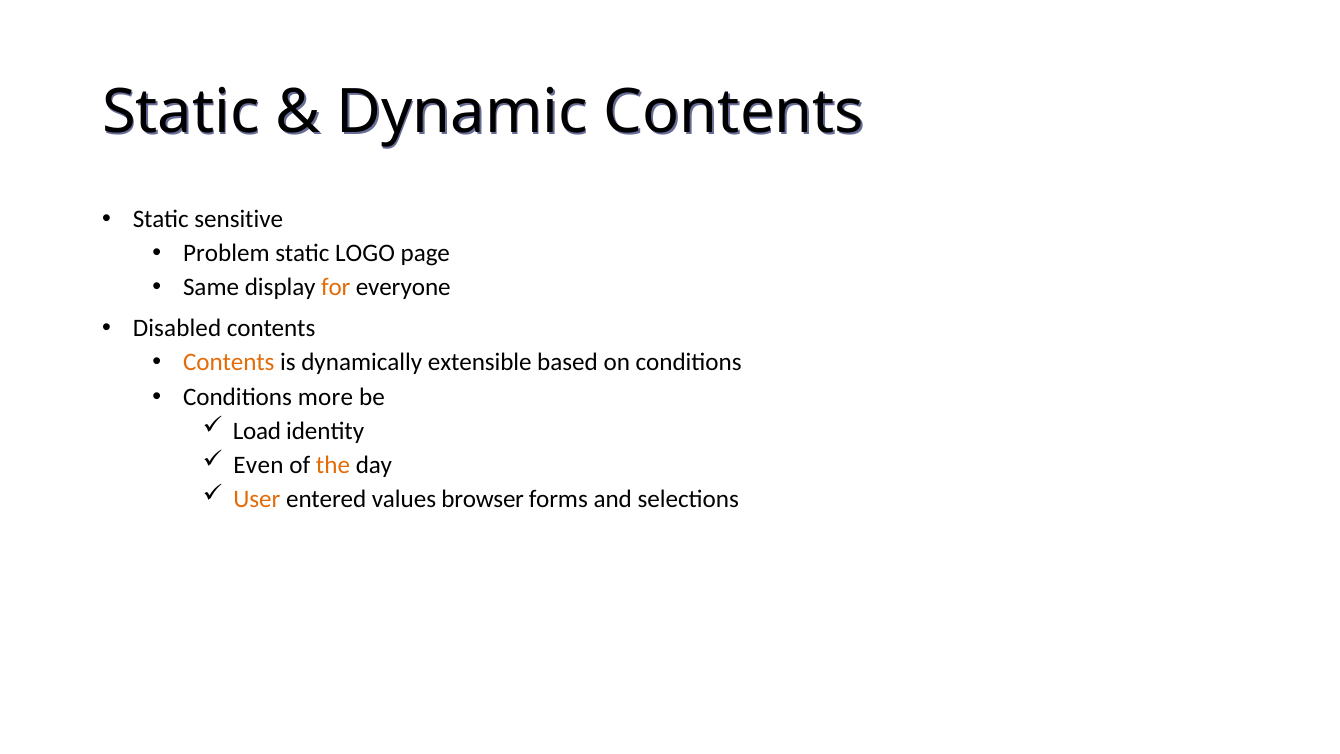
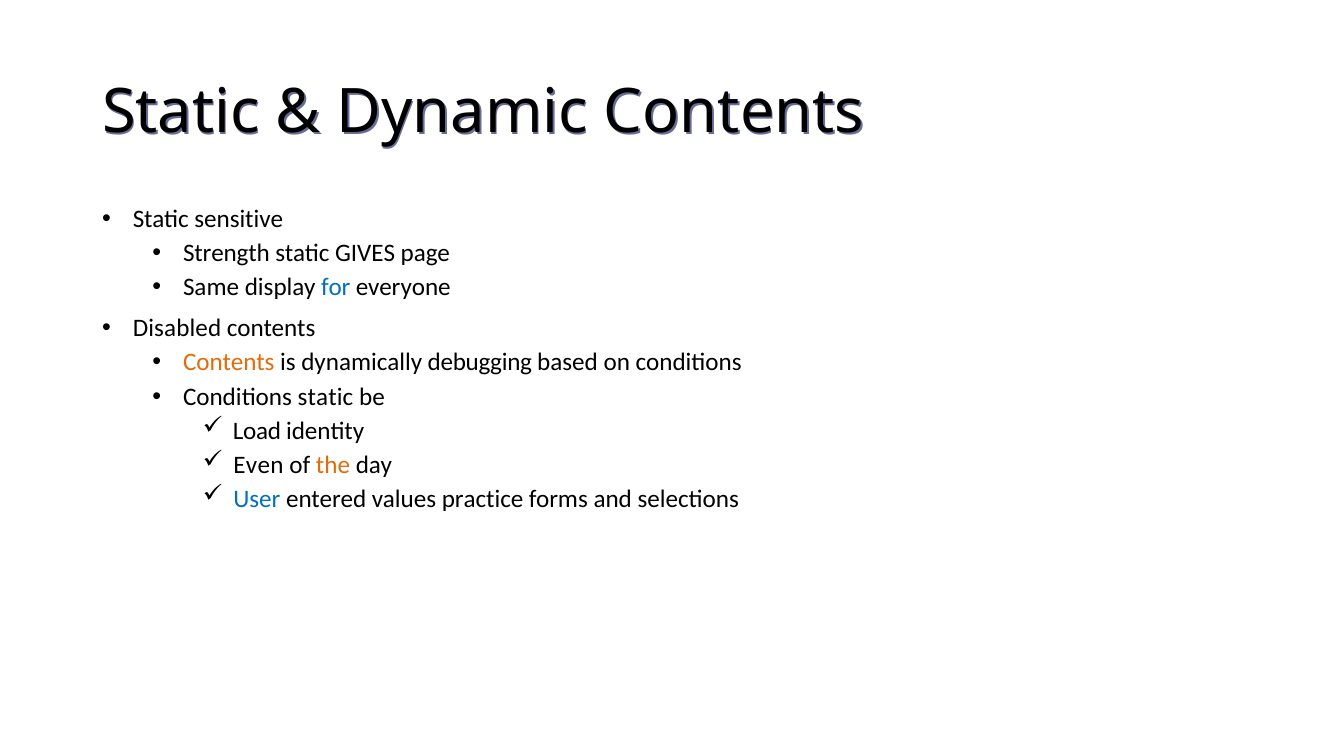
Problem: Problem -> Strength (226, 253)
LOGO: LOGO -> GIVES (365, 253)
for colour: orange -> blue (336, 287)
extensible: extensible -> debugging (480, 363)
Conditions more: more -> static (325, 397)
User colour: orange -> blue (257, 499)
browser: browser -> practice (483, 499)
